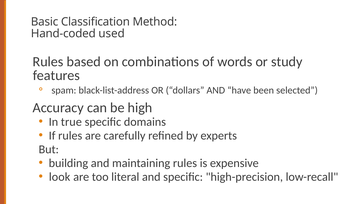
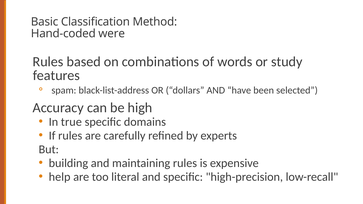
used: used -> were (112, 34)
look: look -> help (60, 177)
